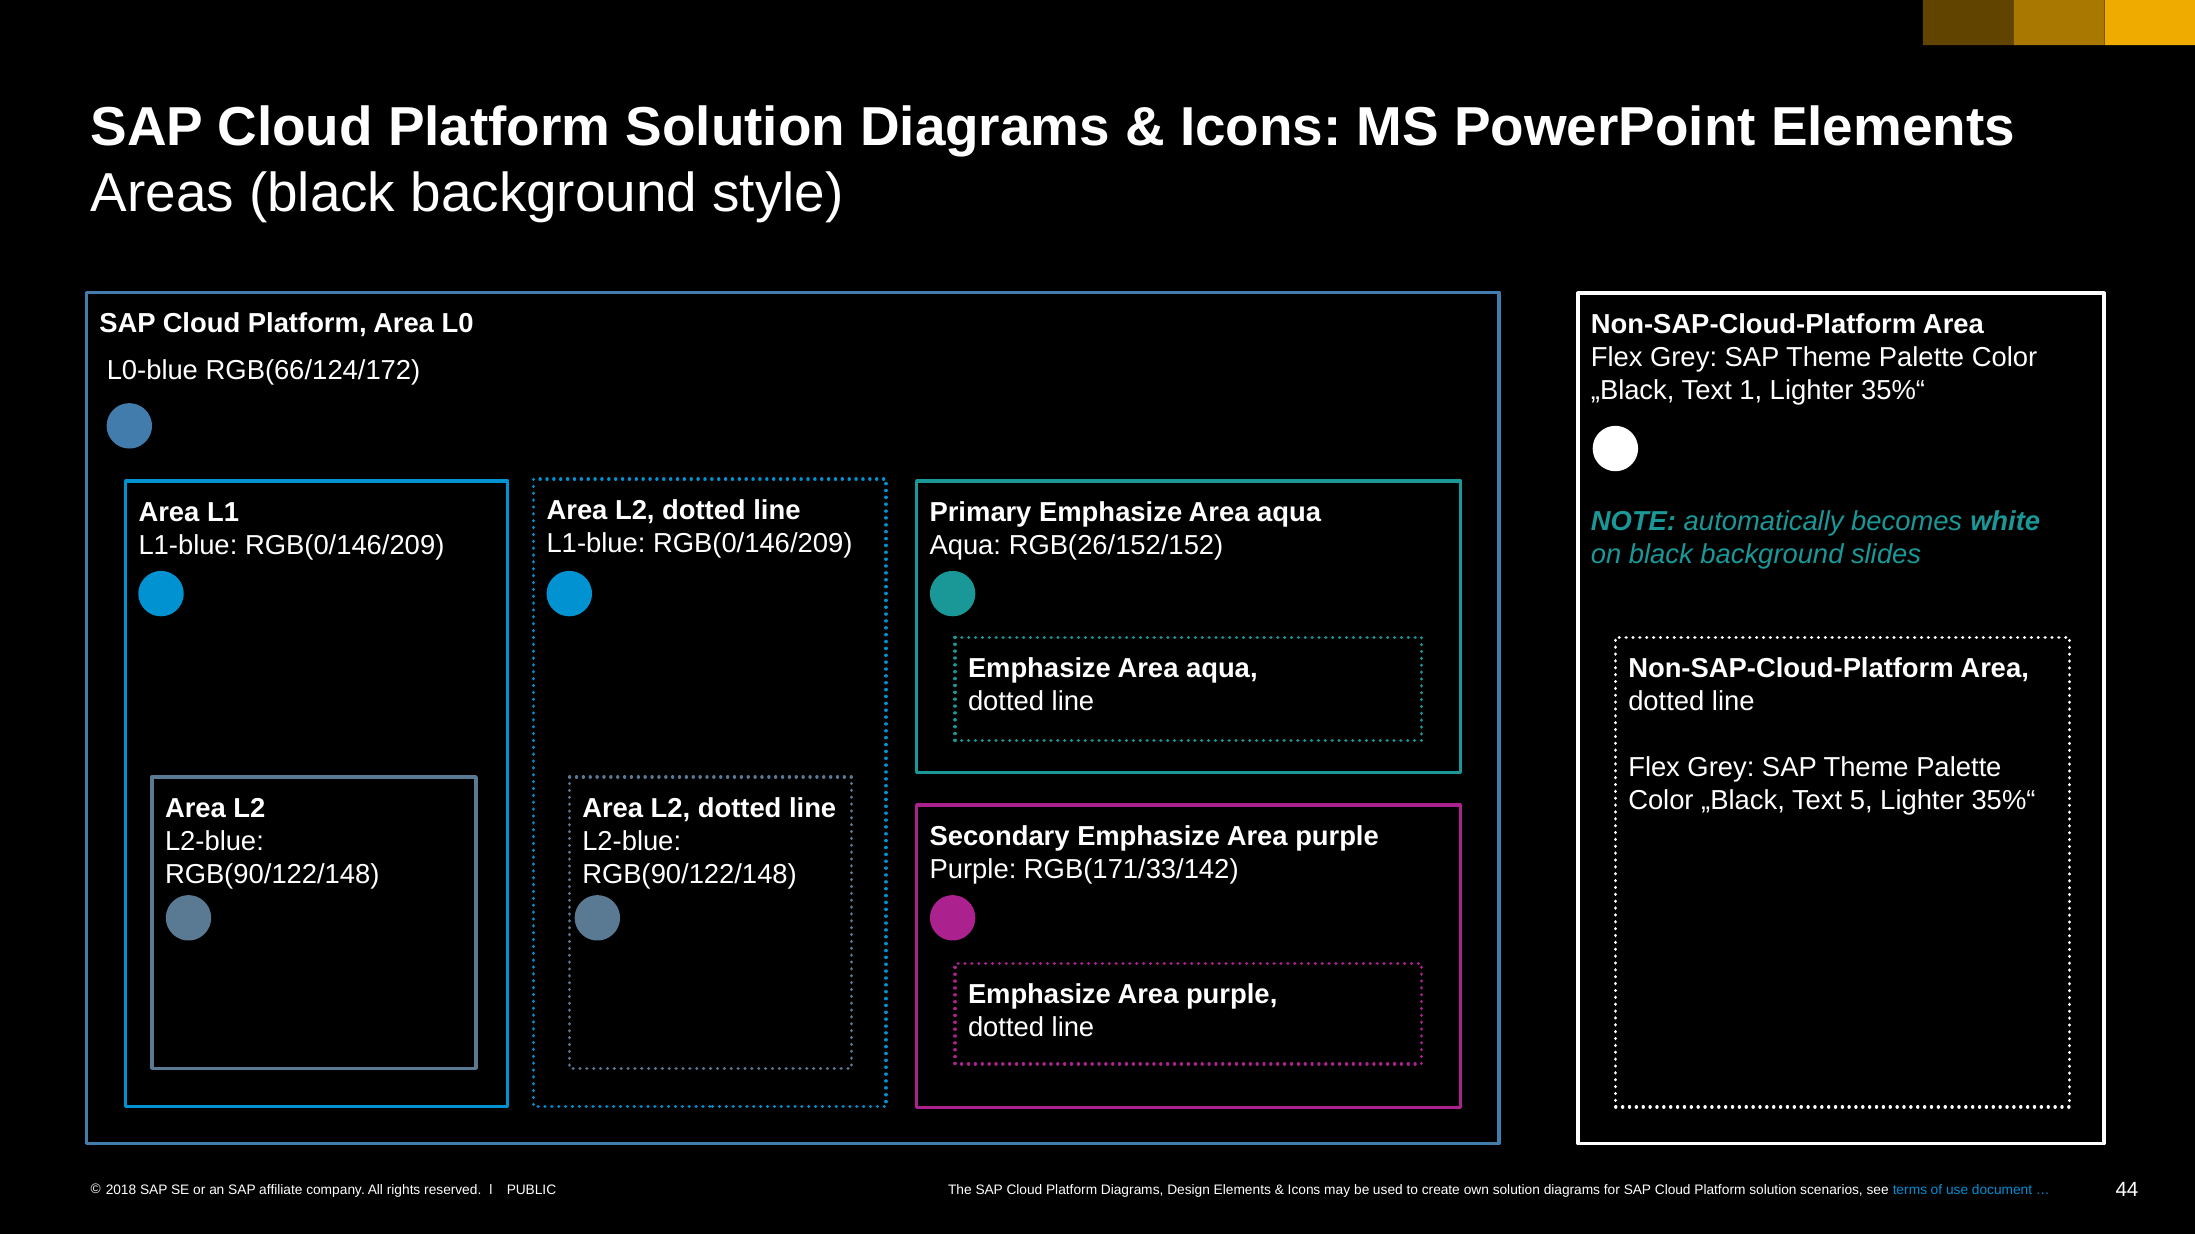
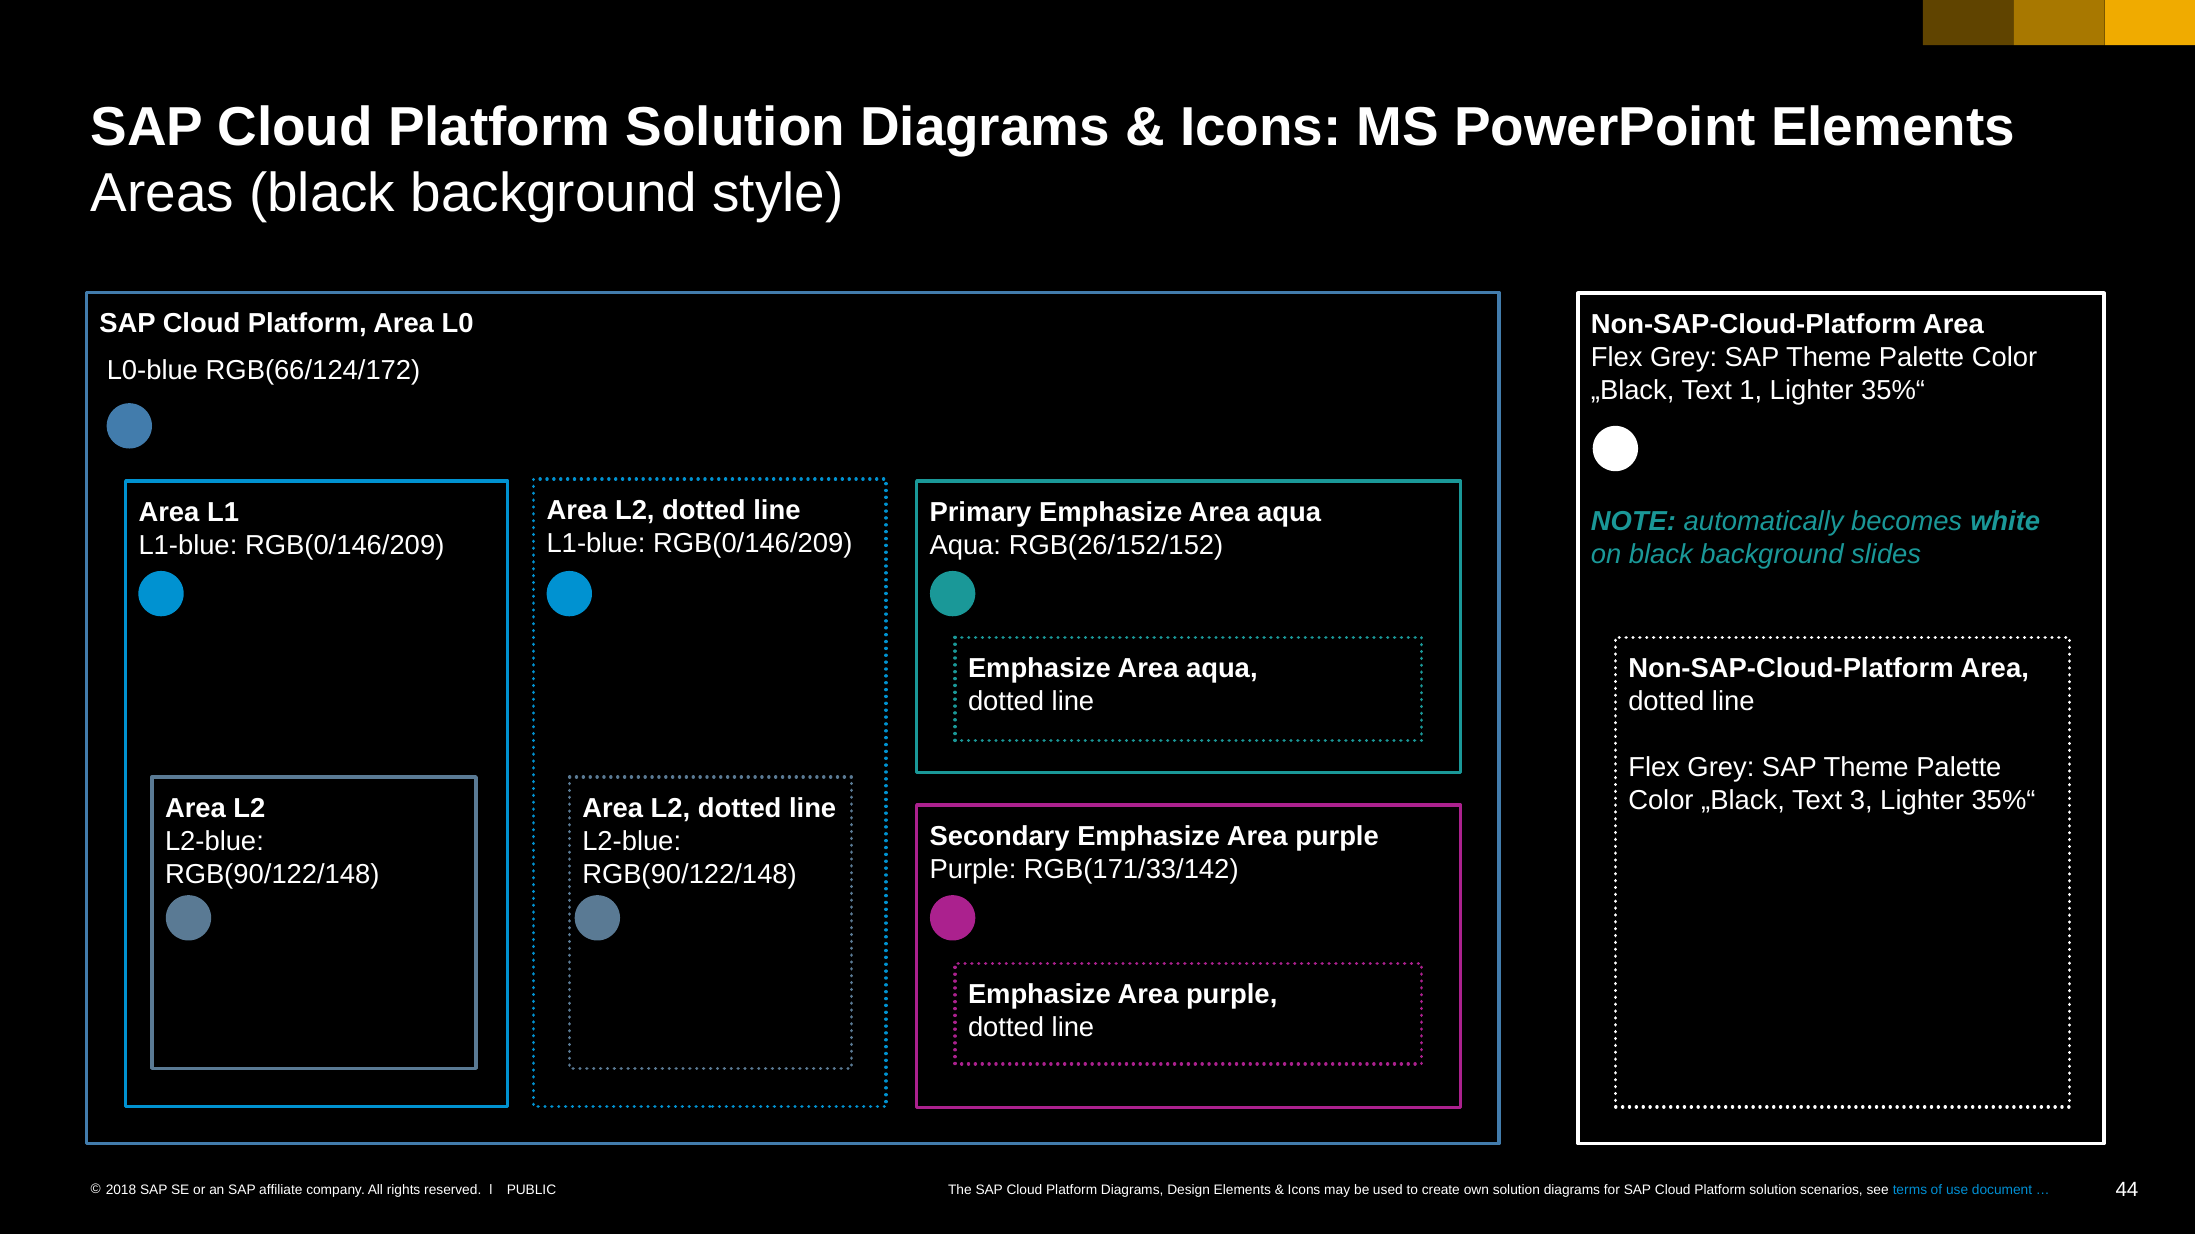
5: 5 -> 3 (1861, 801)
